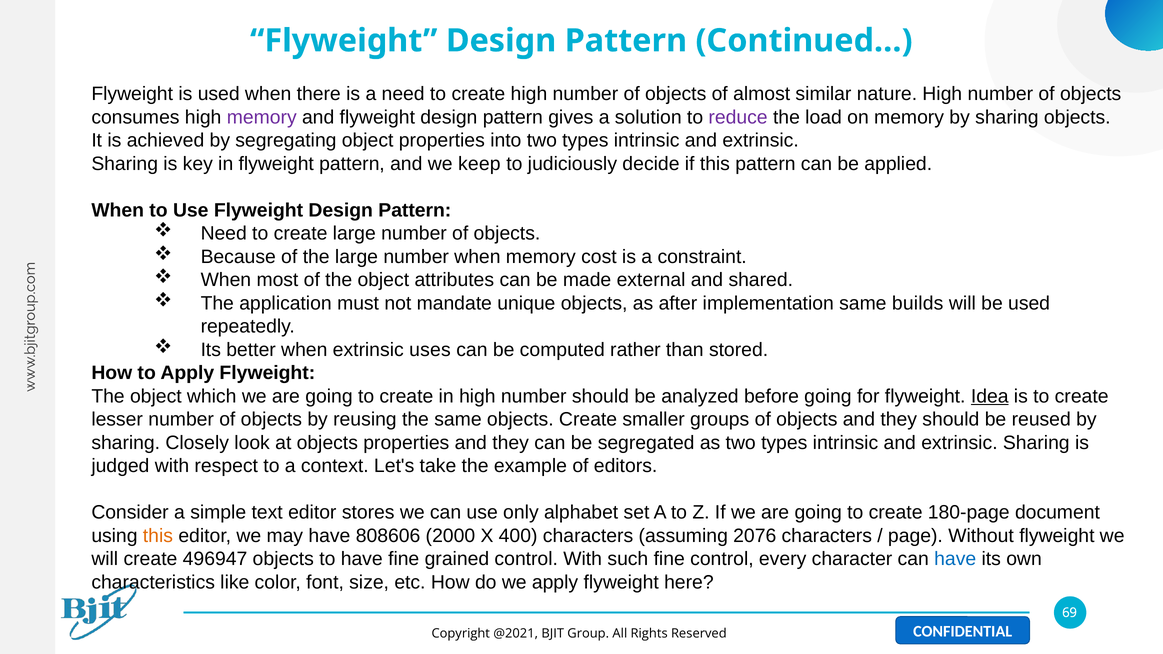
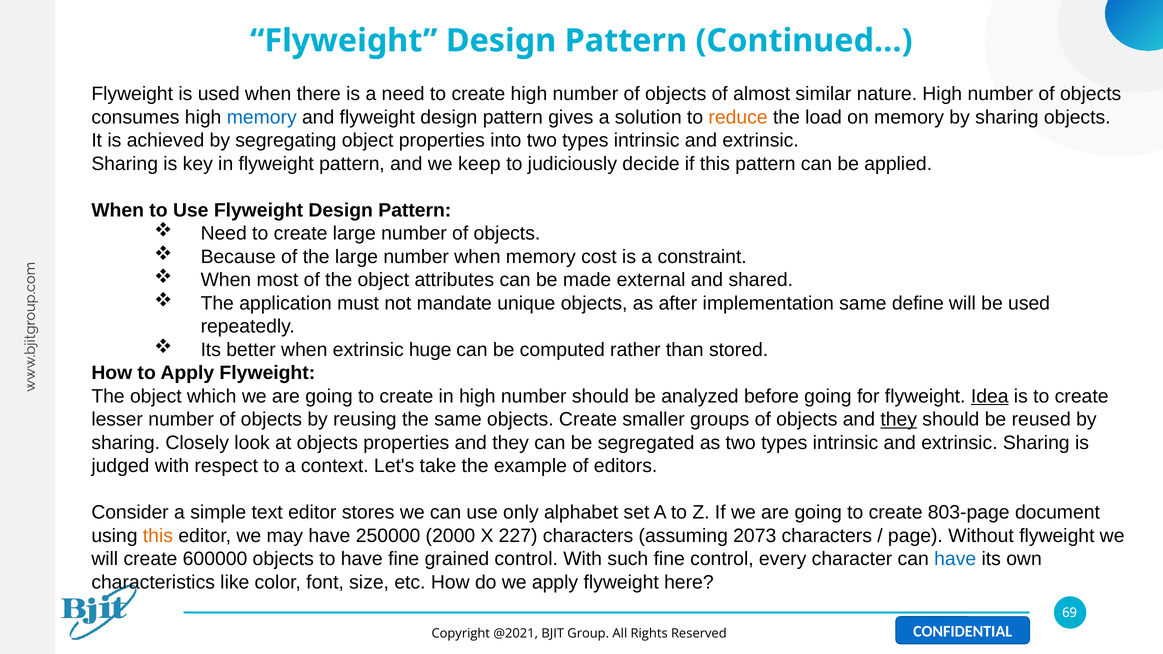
memory colour: purple -> blue (262, 117)
reduce colour: purple -> orange (738, 117)
builds: builds -> define (918, 303)
uses: uses -> huge (430, 350)
they underline: none -> present (899, 420)
180-page: 180-page -> 803-page (969, 513)
808606: 808606 -> 250000 (388, 536)
400: 400 -> 227 (518, 536)
2076: 2076 -> 2073 (755, 536)
496947: 496947 -> 600000 (215, 559)
